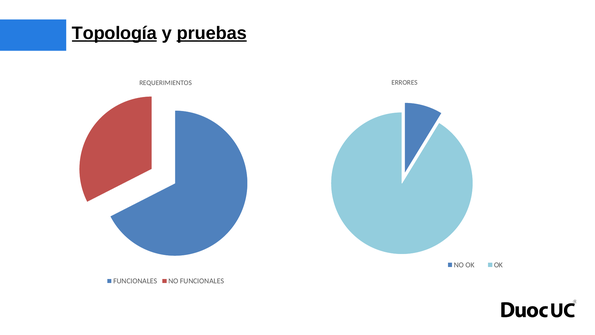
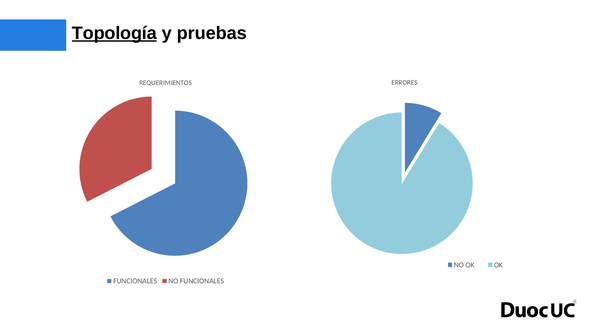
pruebas underline: present -> none (212, 33)
